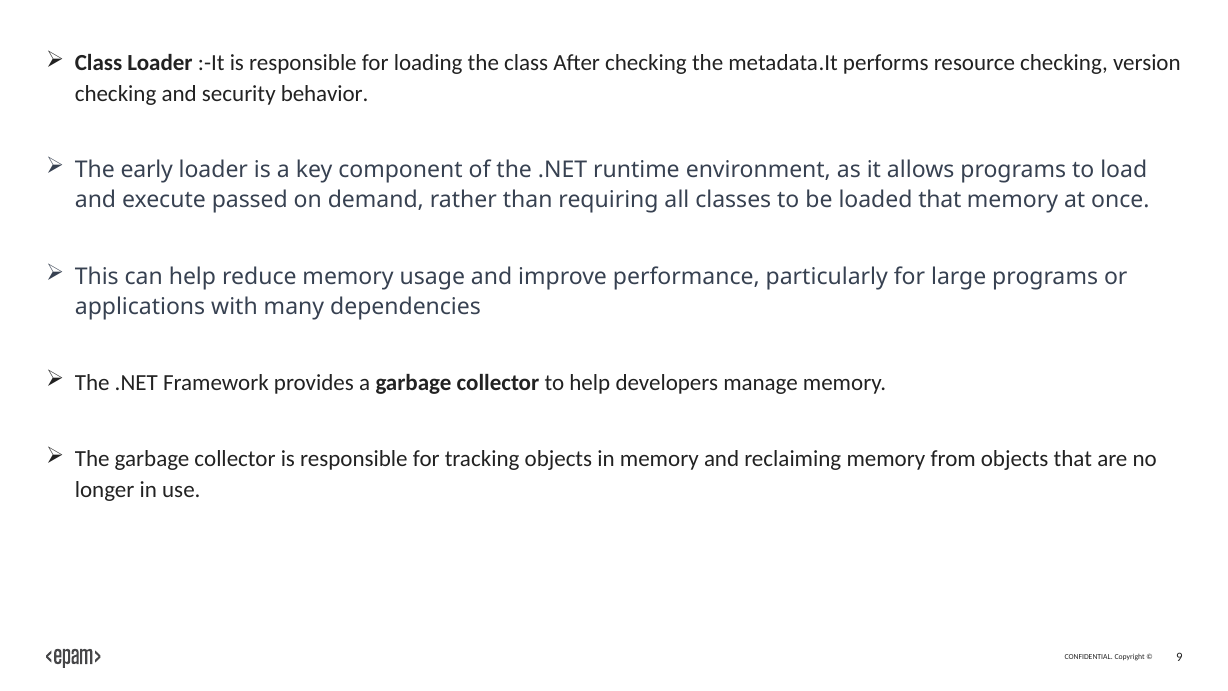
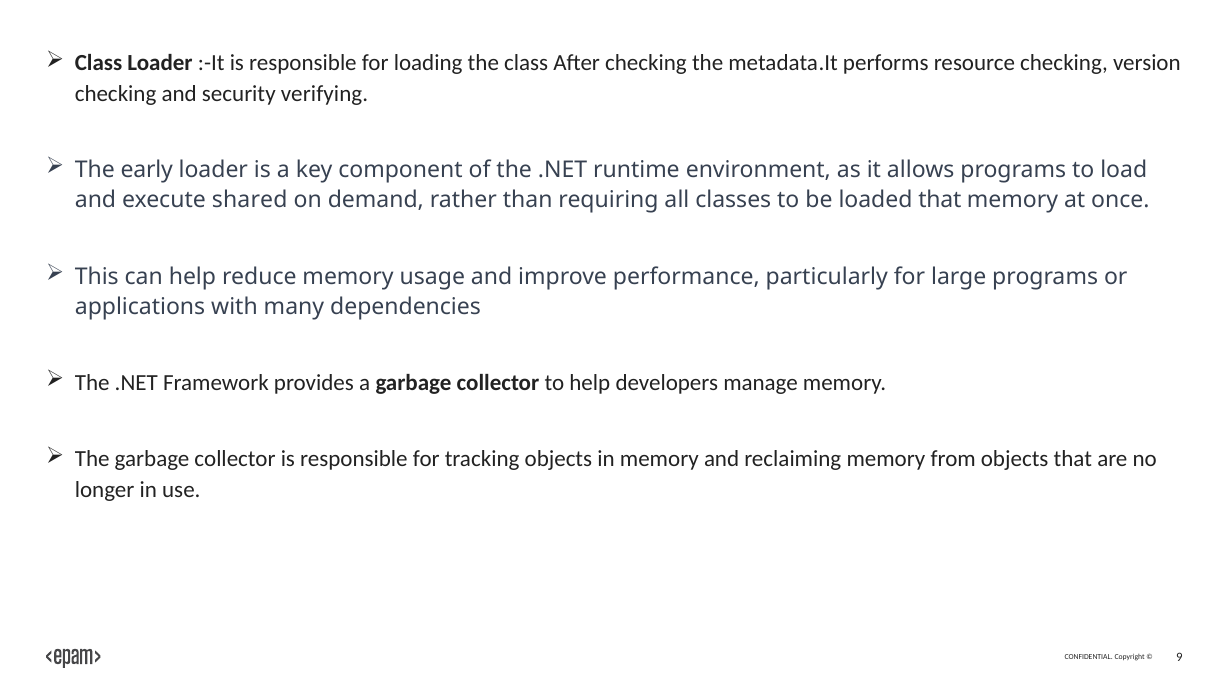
behavior: behavior -> verifying (324, 94)
passed: passed -> shared (250, 200)
